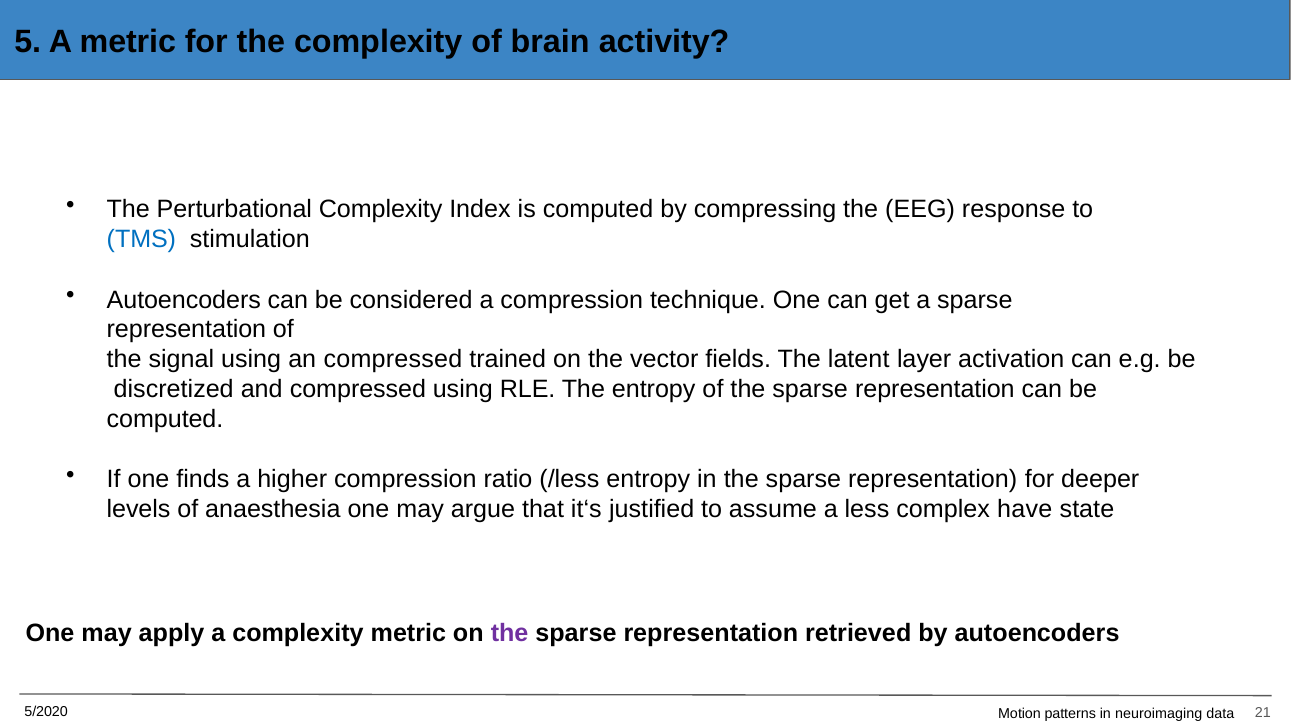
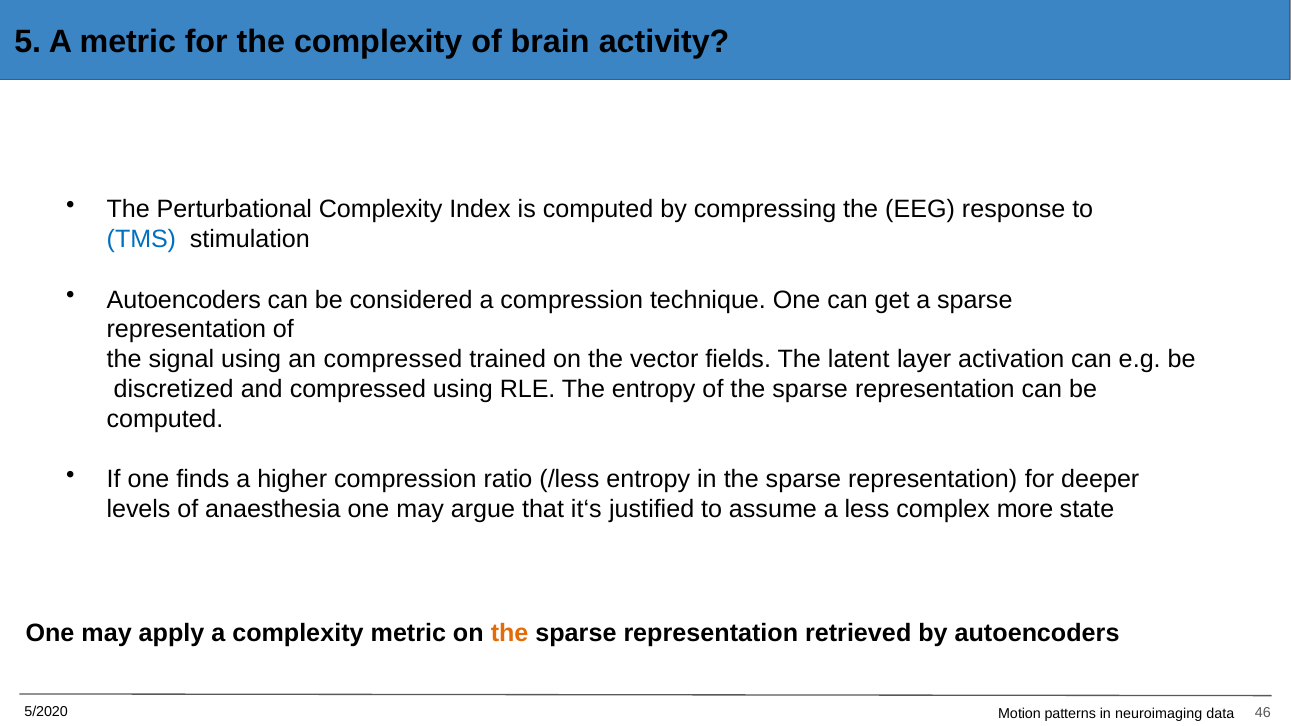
have: have -> more (1025, 510)
the colour: purple -> orange (510, 634)
21: 21 -> 46 (1263, 713)
